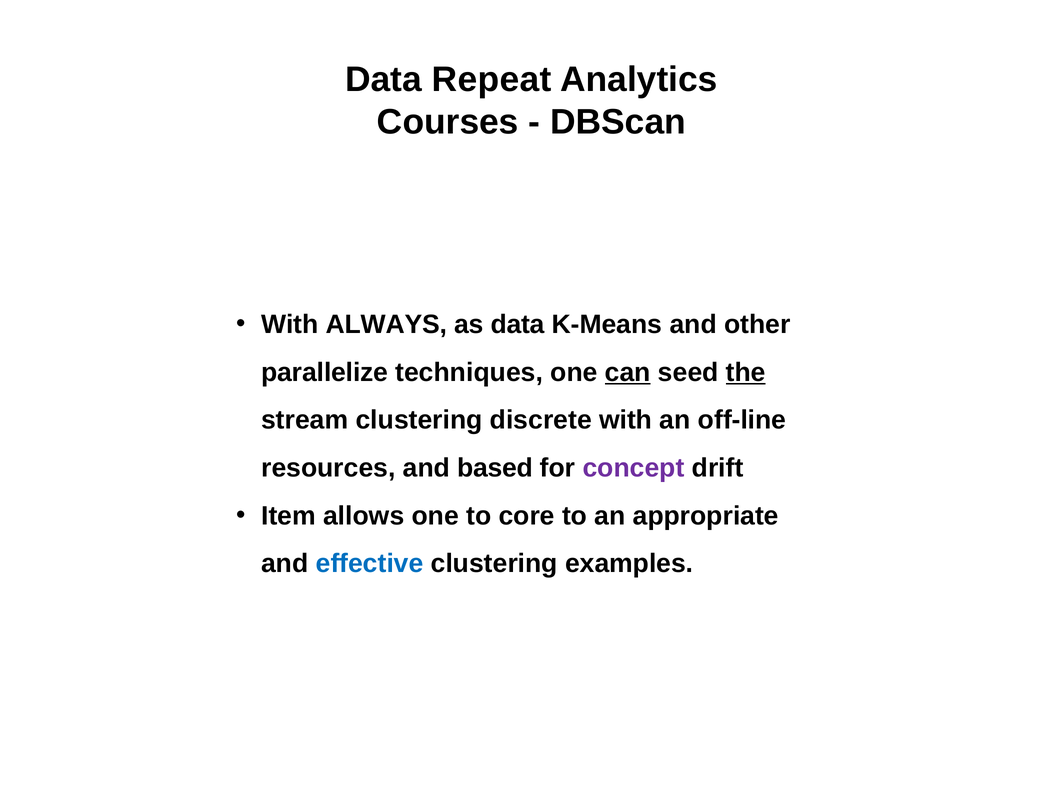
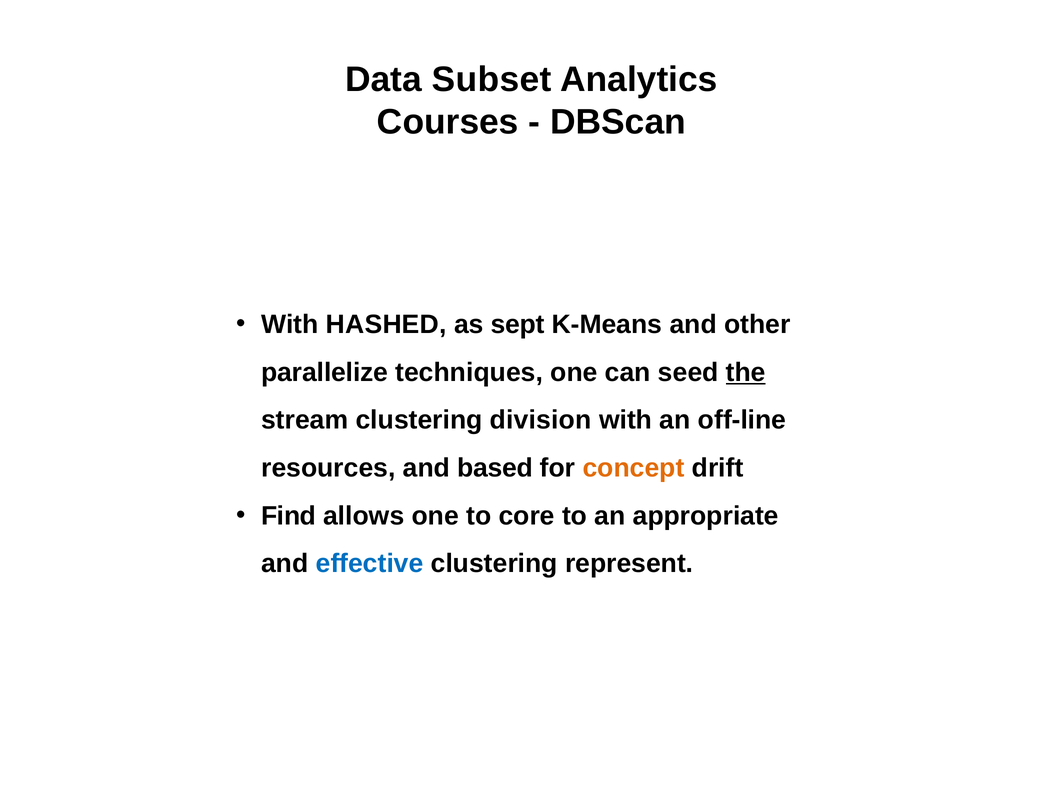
Repeat: Repeat -> Subset (492, 80)
ALWAYS: ALWAYS -> HASHED (386, 325)
as data: data -> sept (518, 325)
can underline: present -> none (628, 372)
discrete: discrete -> division (541, 420)
concept colour: purple -> orange (634, 468)
Item: Item -> Find (289, 516)
examples: examples -> represent (629, 564)
